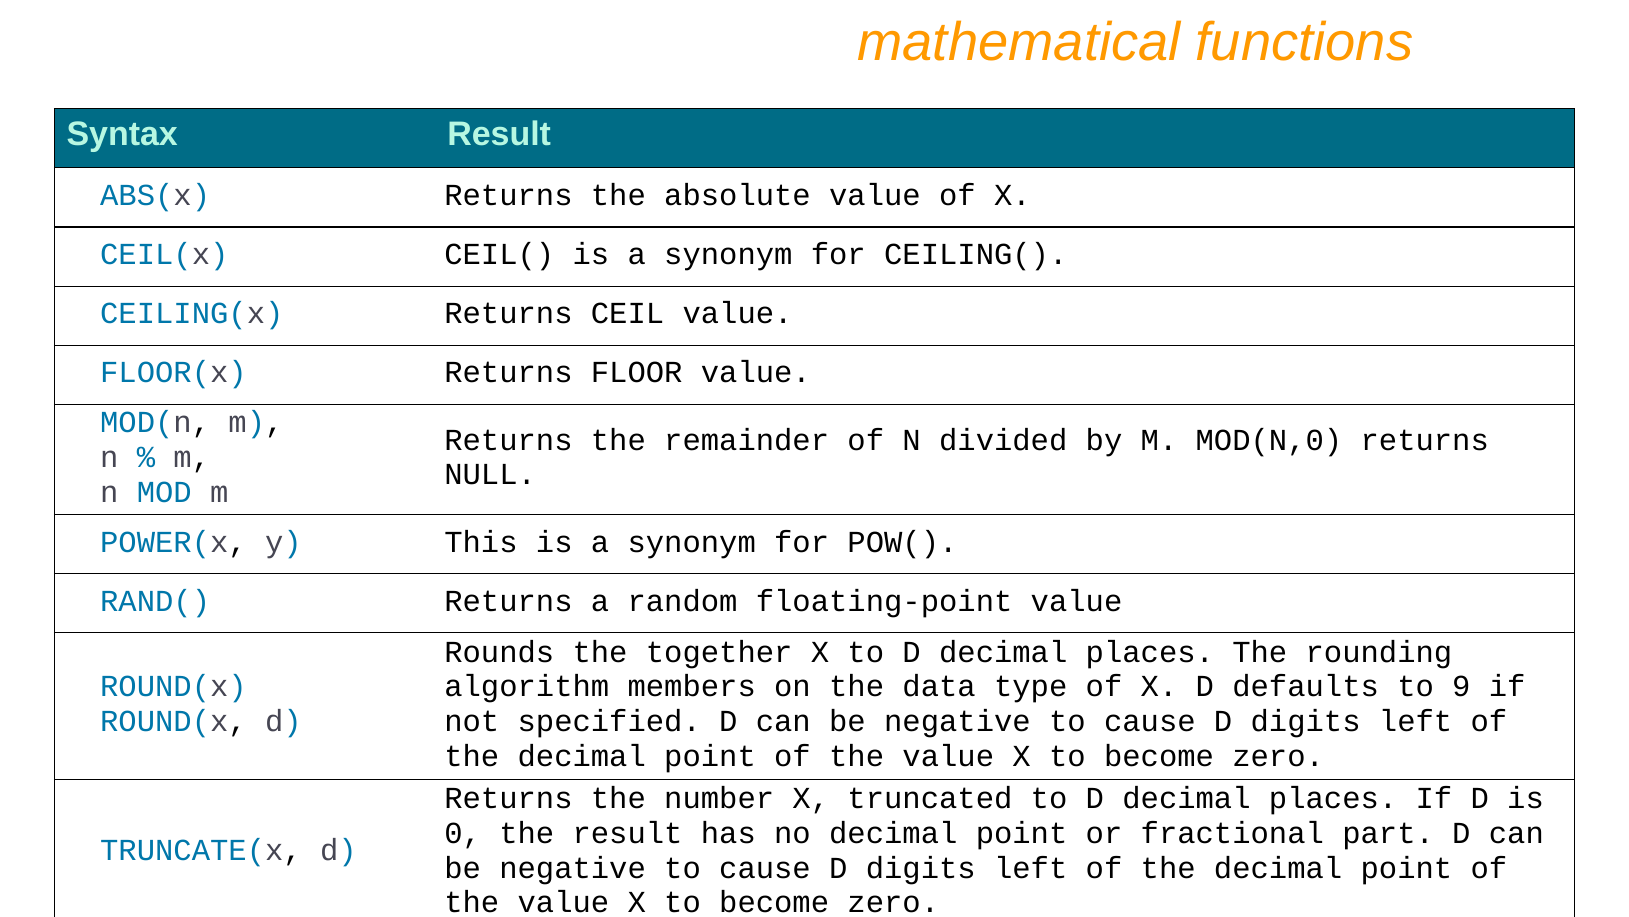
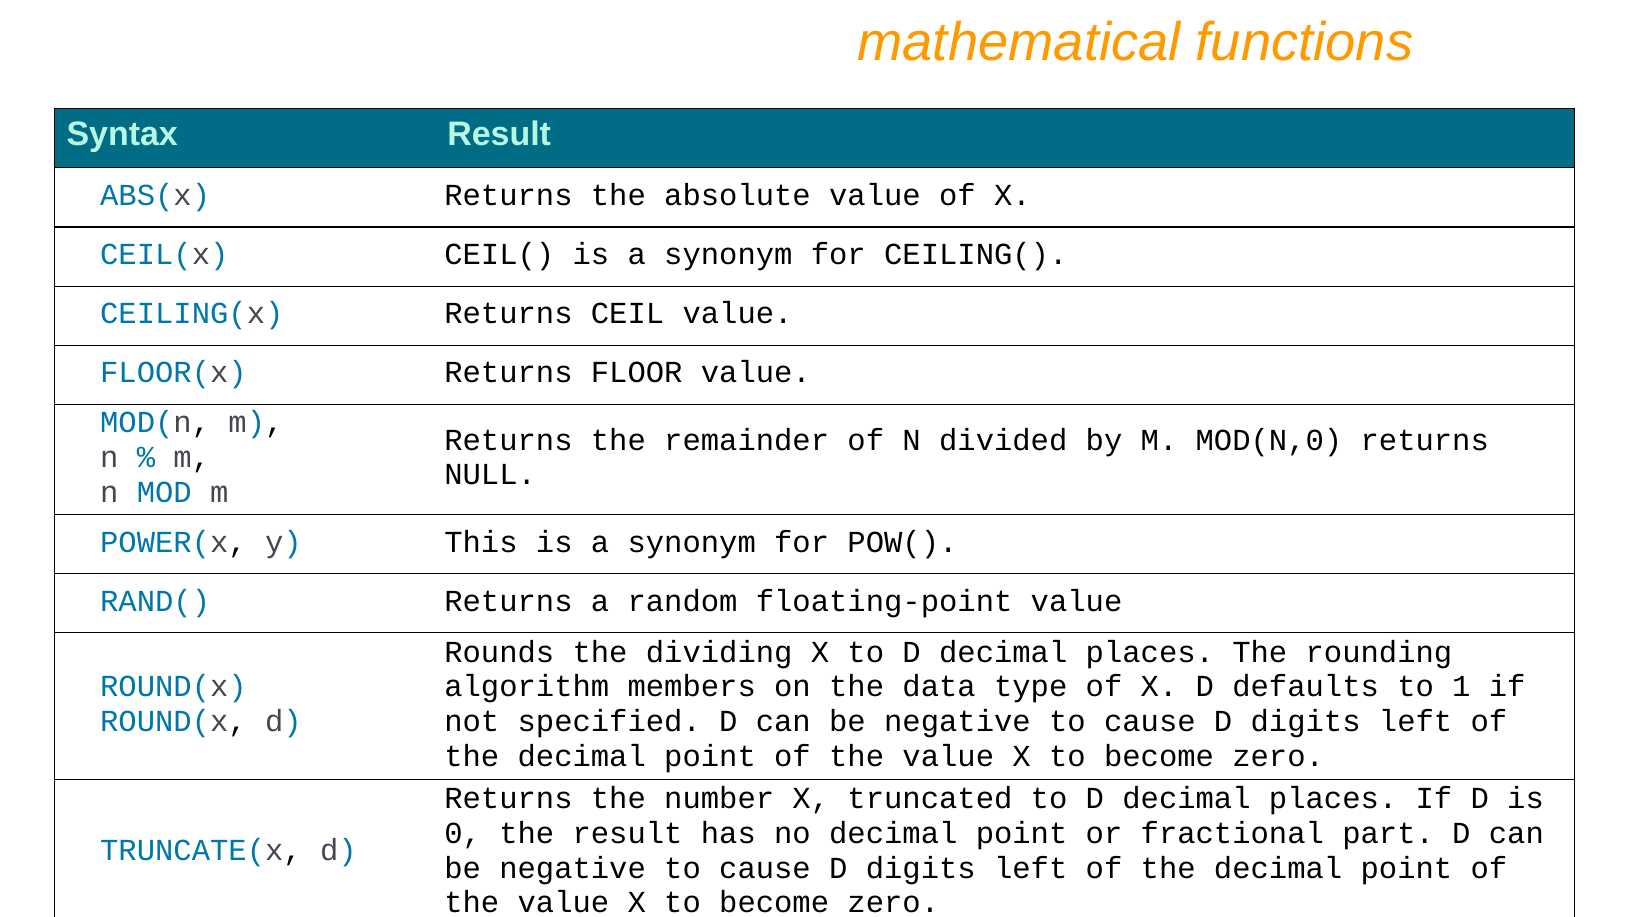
together: together -> dividing (719, 652)
9: 9 -> 1 (1461, 686)
